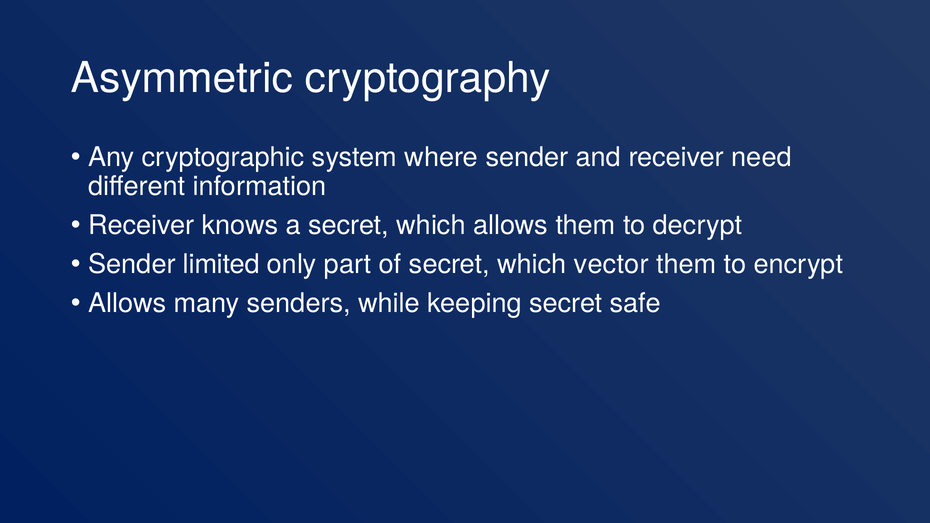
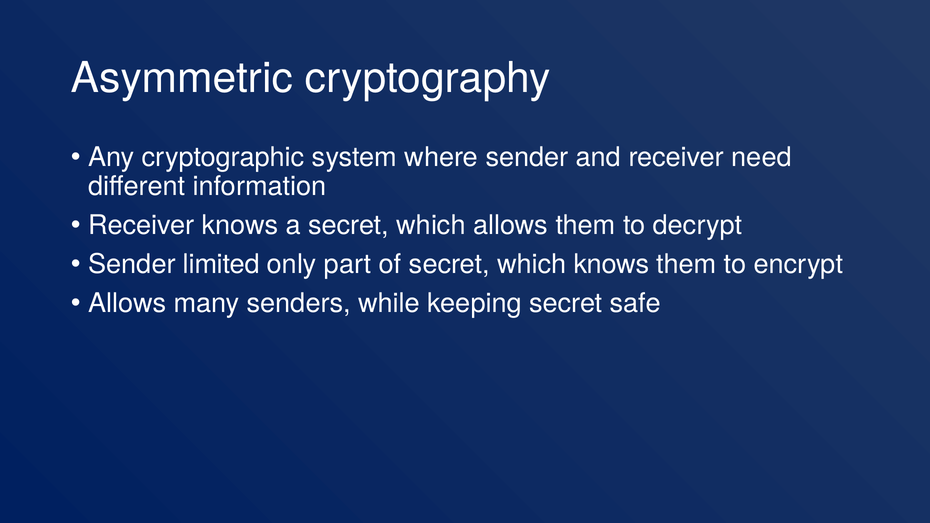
which vector: vector -> knows (611, 265)
